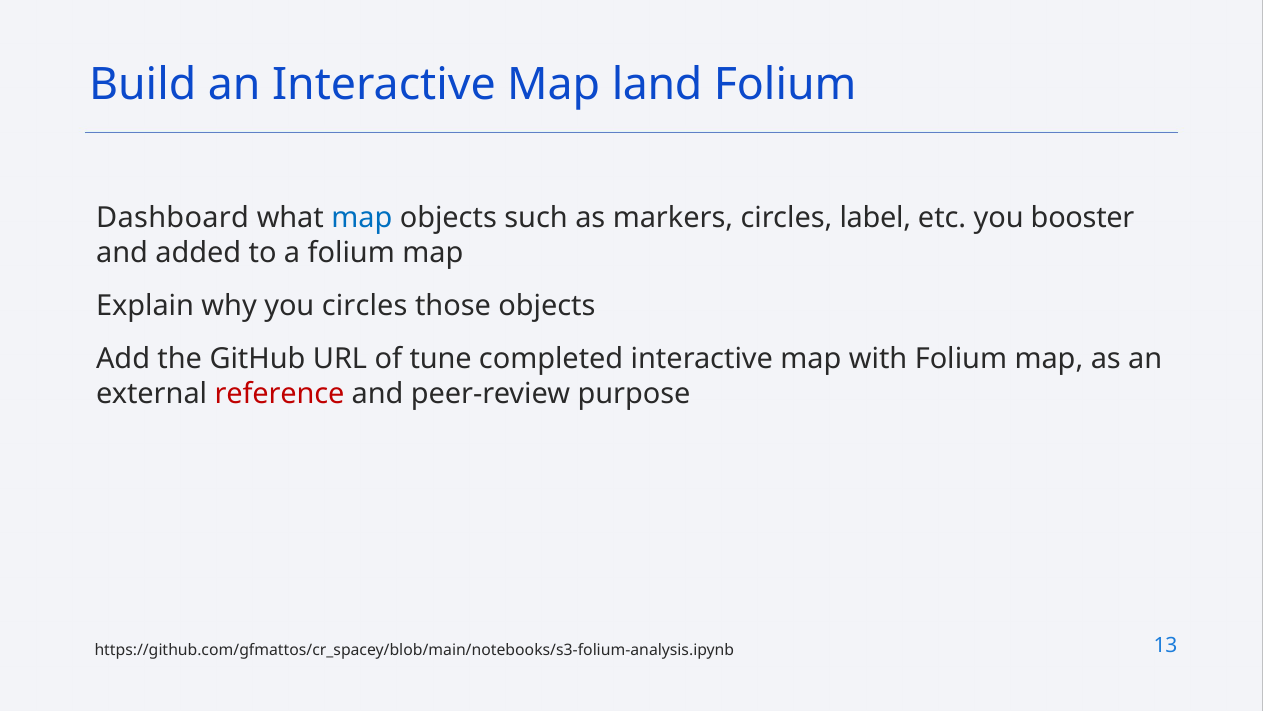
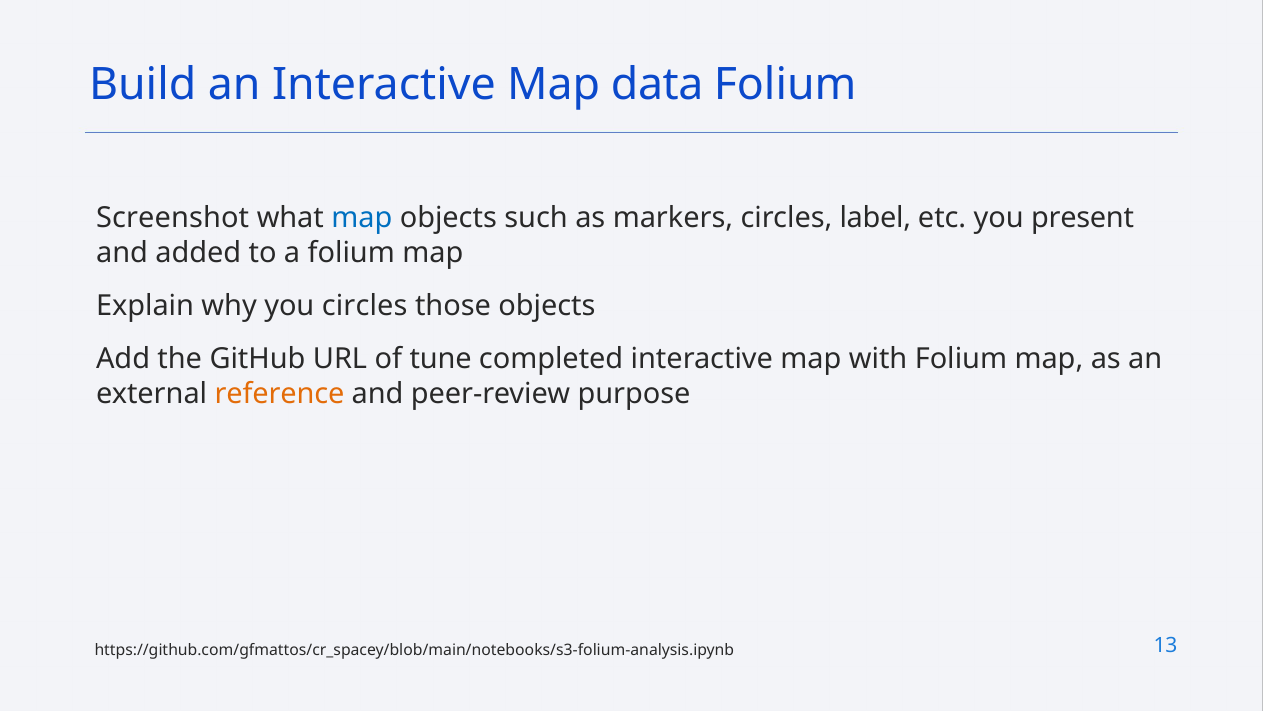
land: land -> data (657, 84)
Dashboard: Dashboard -> Screenshot (173, 218)
booster: booster -> present (1083, 218)
reference colour: red -> orange (280, 394)
